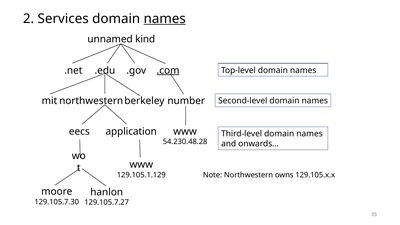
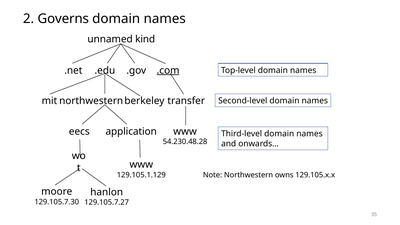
Services: Services -> Governs (63, 19)
names underline: present -> none (165, 19)
number: number -> transfer (186, 101)
